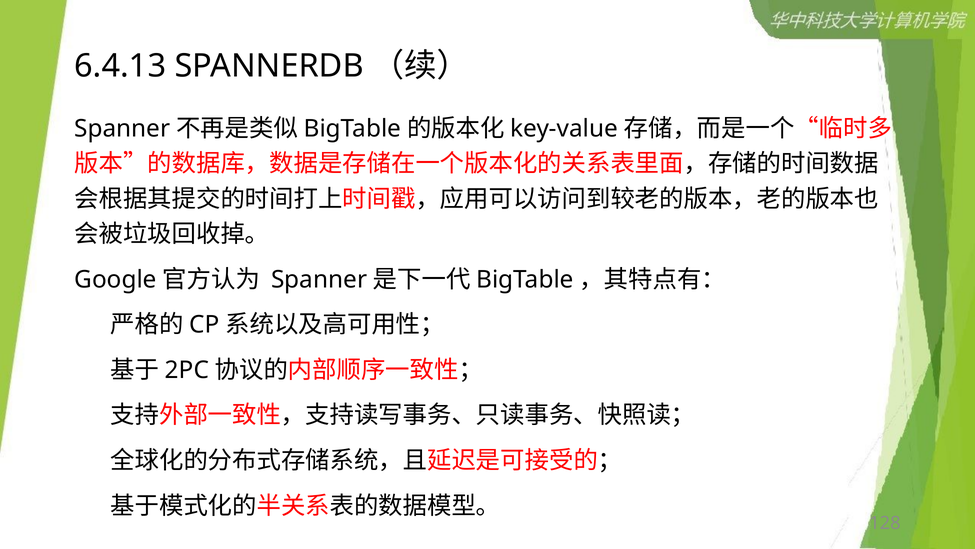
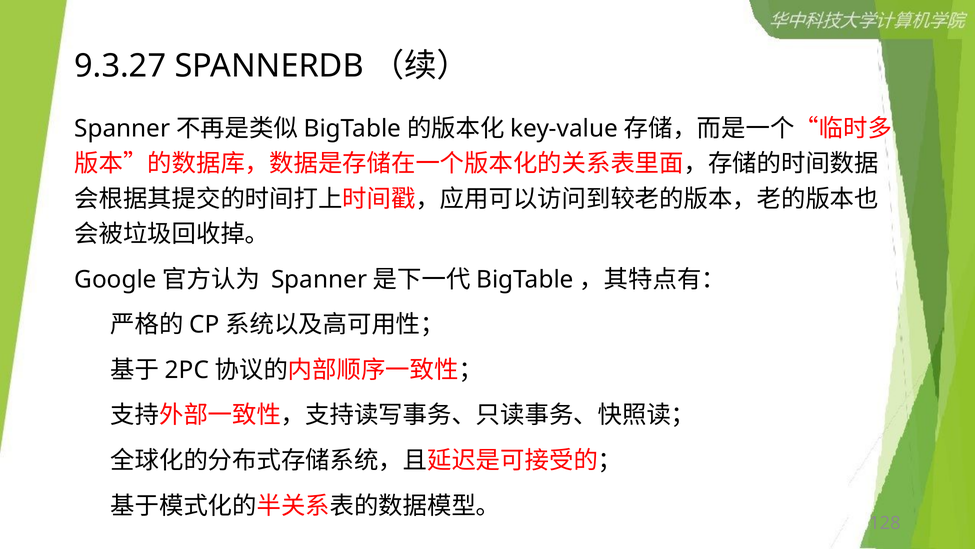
6.4.13: 6.4.13 -> 9.3.27 (120, 66)
